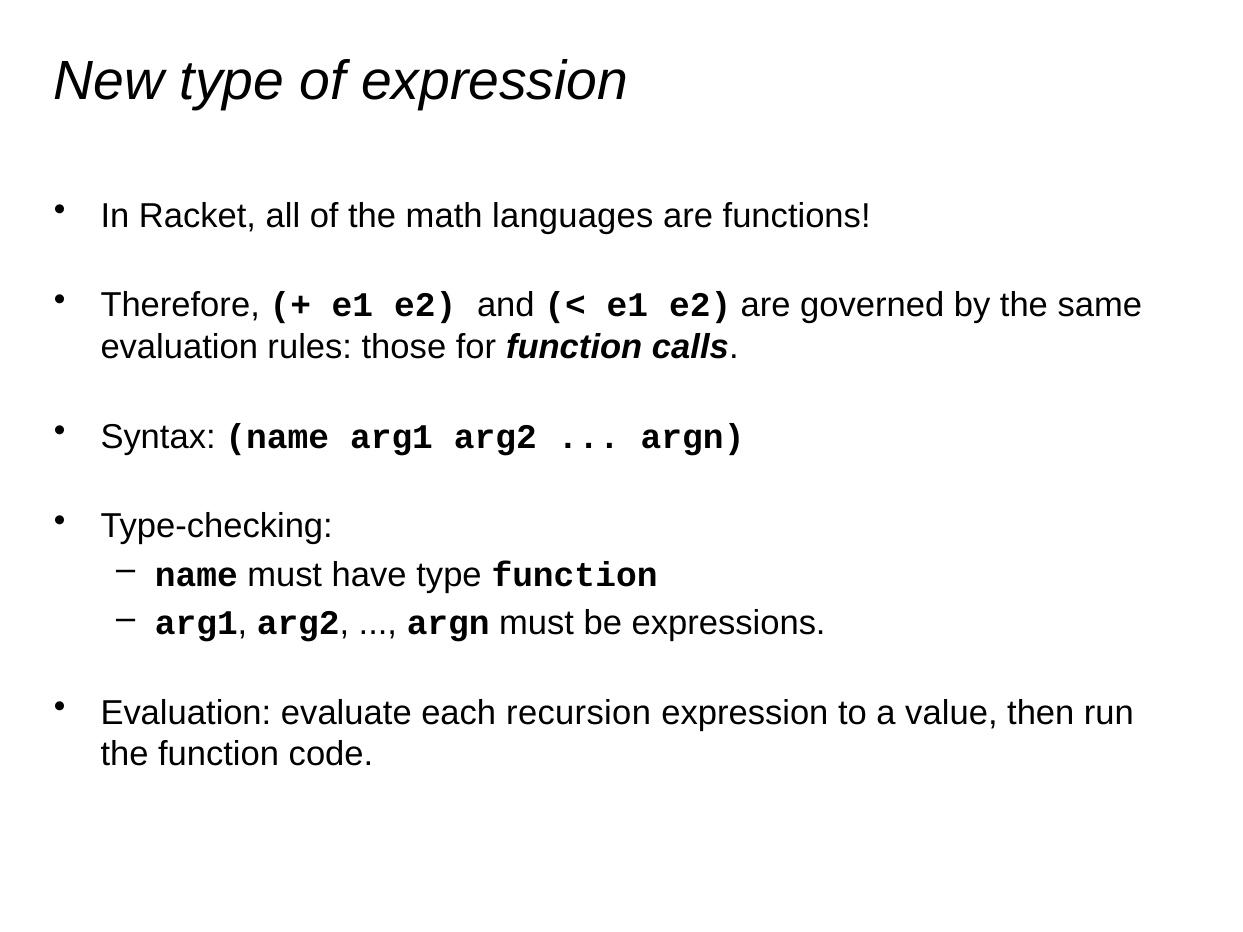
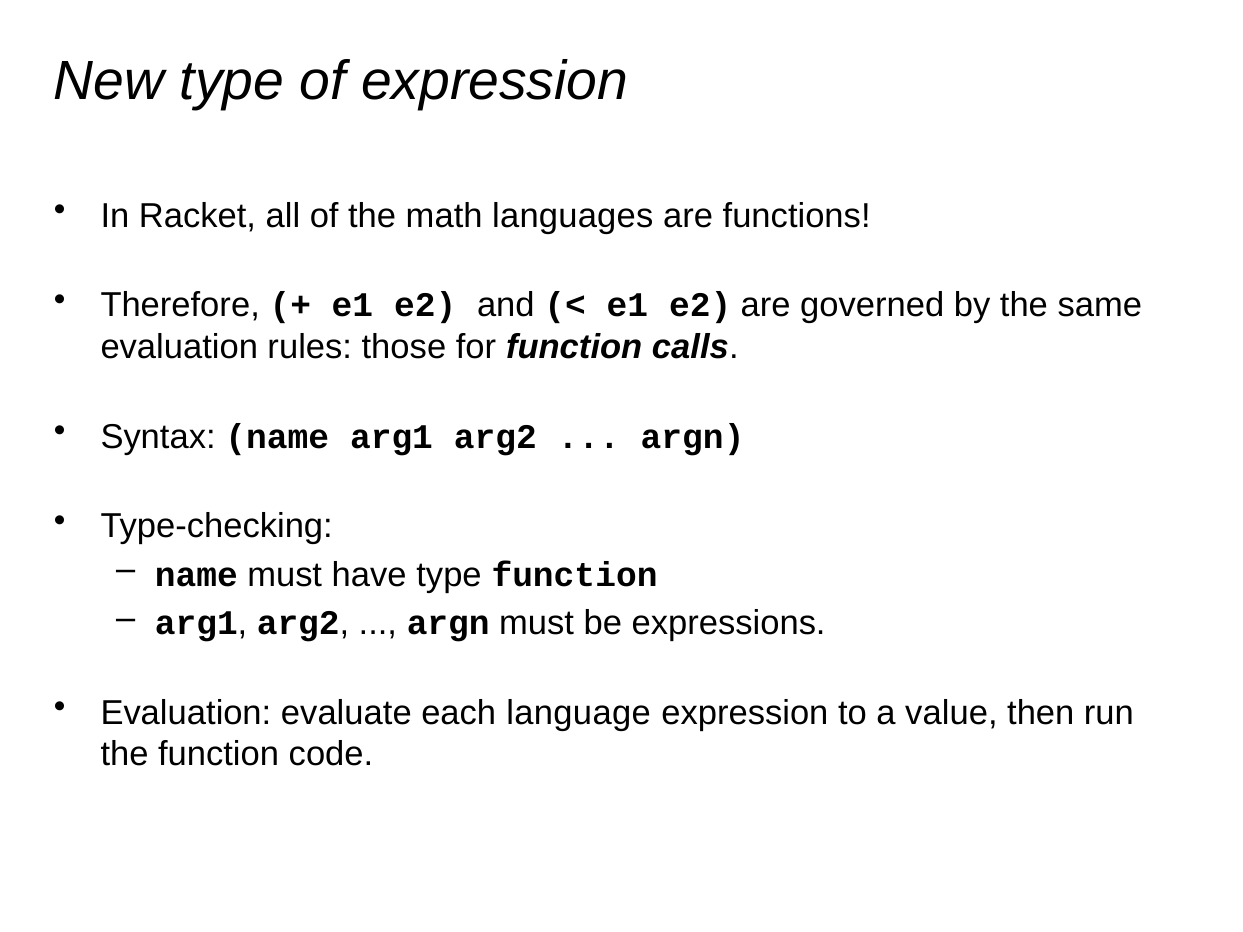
recursion: recursion -> language (579, 713)
